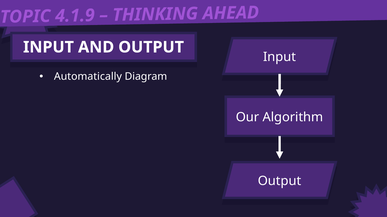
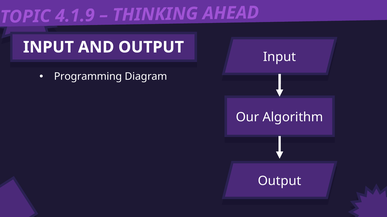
Automatically: Automatically -> Programming (88, 77)
